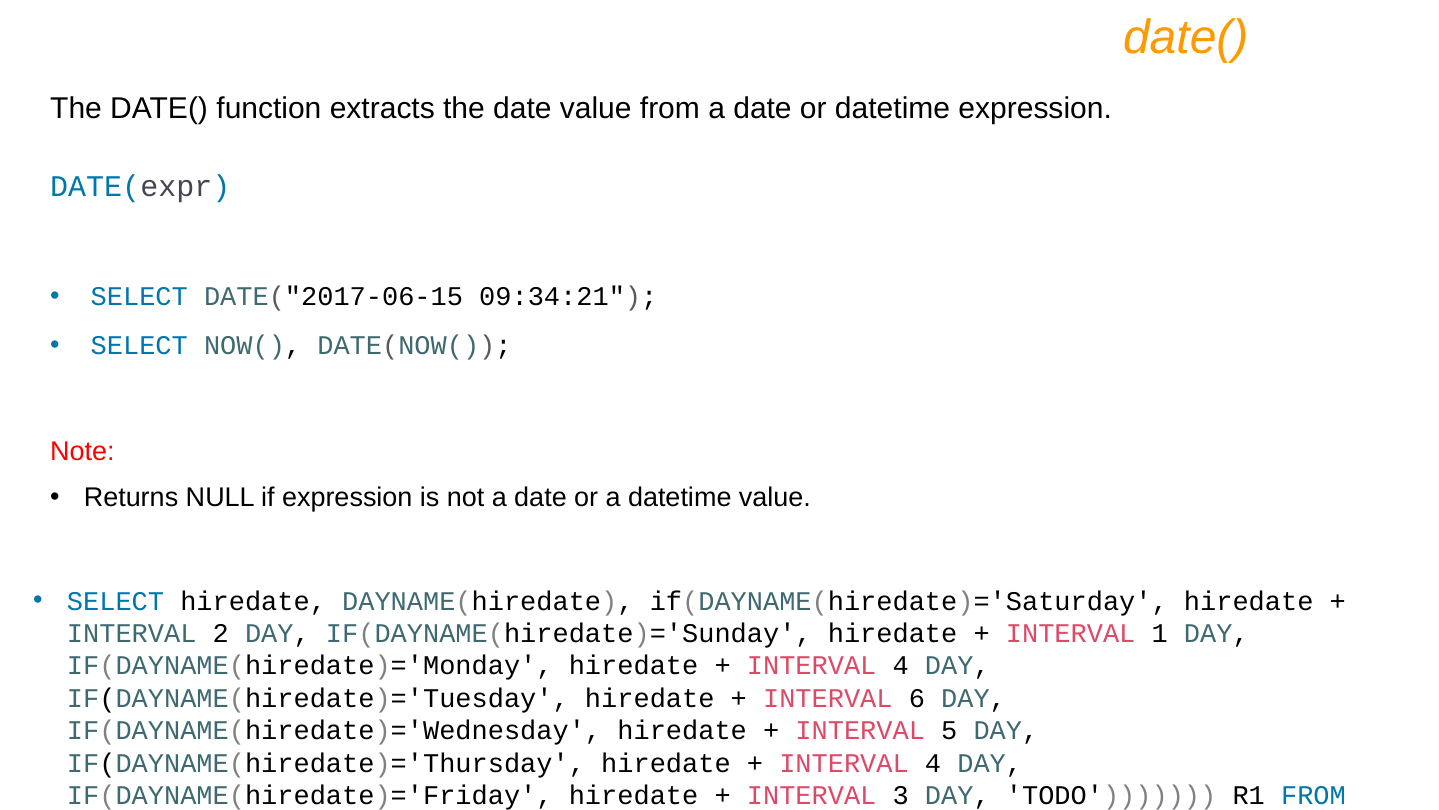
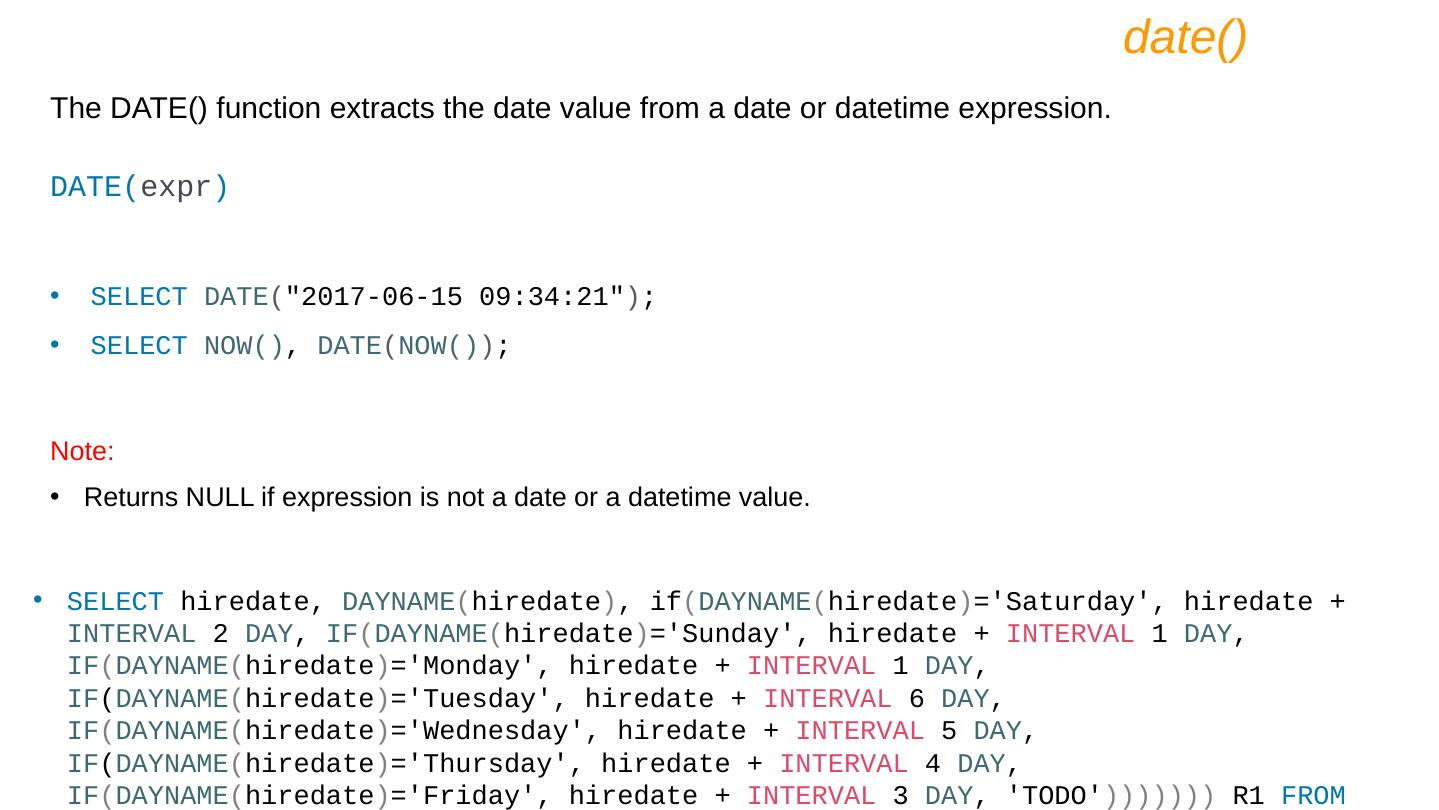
4: 4 -> 1 (901, 665)
